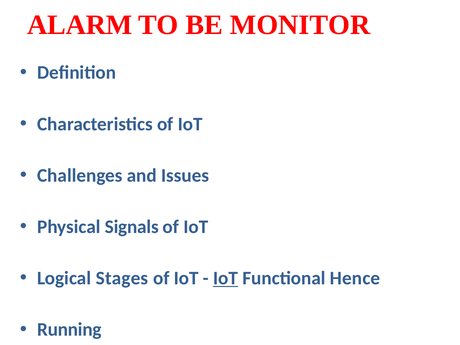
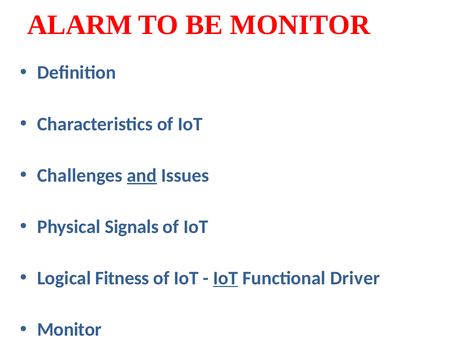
and underline: none -> present (142, 175)
Stages: Stages -> Fitness (122, 278)
Hence: Hence -> Driver (355, 278)
Running: Running -> Monitor (69, 330)
